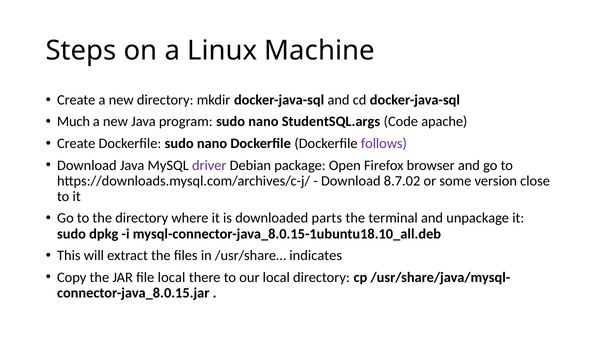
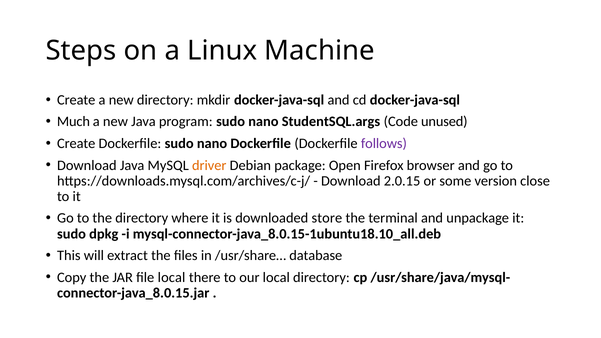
apache: apache -> unused (444, 122)
driver colour: purple -> orange (209, 165)
8.7.02: 8.7.02 -> 2.0.15 (402, 181)
parts: parts -> store (327, 218)
indicates: indicates -> database (316, 256)
